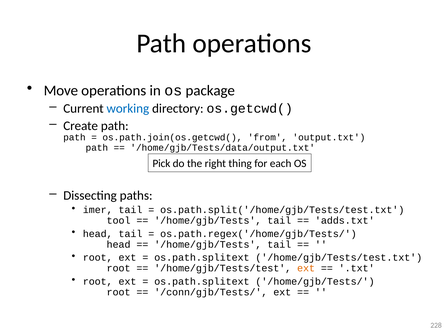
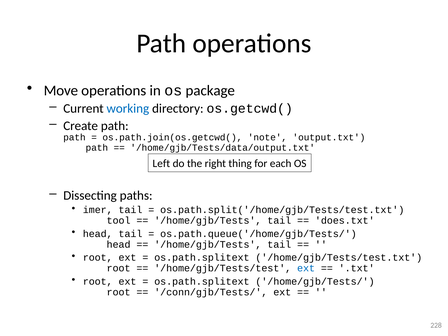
from: from -> note (267, 138)
Pick: Pick -> Left (161, 164)
adds.txt: adds.txt -> does.txt (345, 221)
os.path.regex('/home/gjb/Tests/: os.path.regex('/home/gjb/Tests/ -> os.path.queue('/home/gjb/Tests/ (258, 234)
ext colour: orange -> blue (306, 268)
